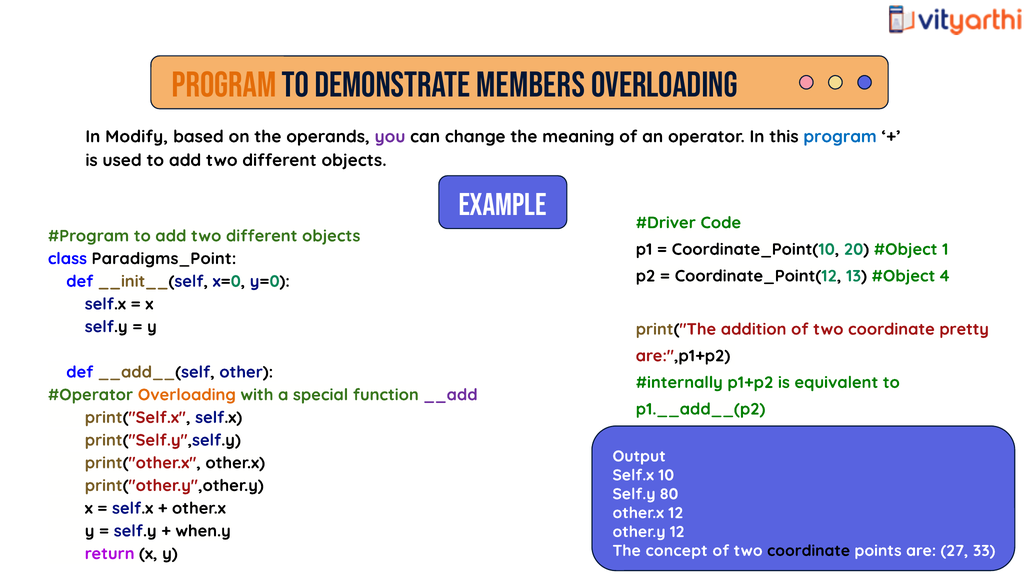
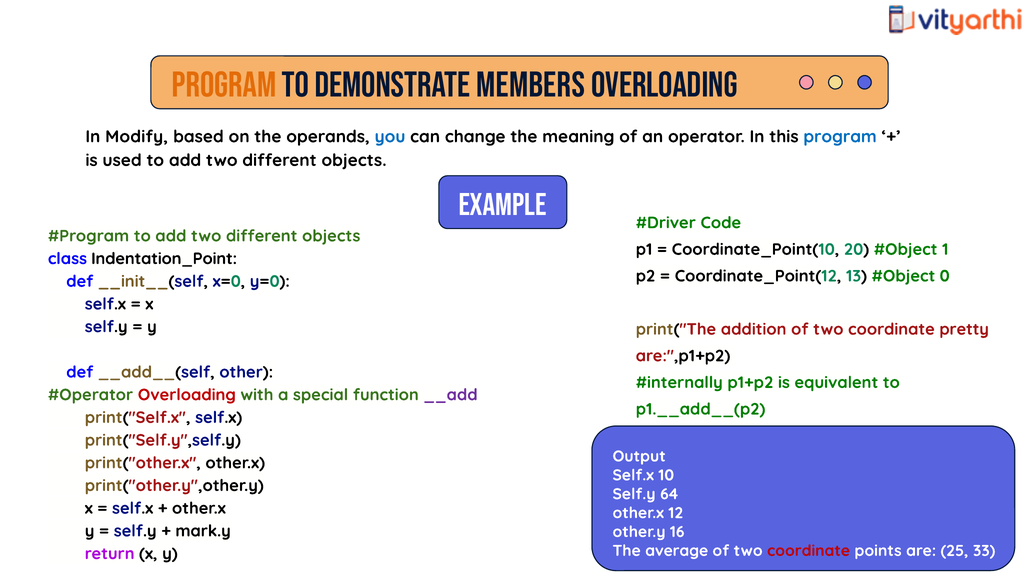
you colour: purple -> blue (390, 137)
Paradigms_Point: Paradigms_Point -> Indentation_Point (164, 259)
4: 4 -> 0 (945, 276)
Overloading colour: orange -> red (187, 395)
80: 80 -> 64 (669, 494)
when.y: when.y -> mark.y (203, 531)
other.y 12: 12 -> 16 (677, 532)
concept: concept -> average (677, 551)
coordinate colour: black -> red (809, 551)
27: 27 -> 25 (954, 551)
